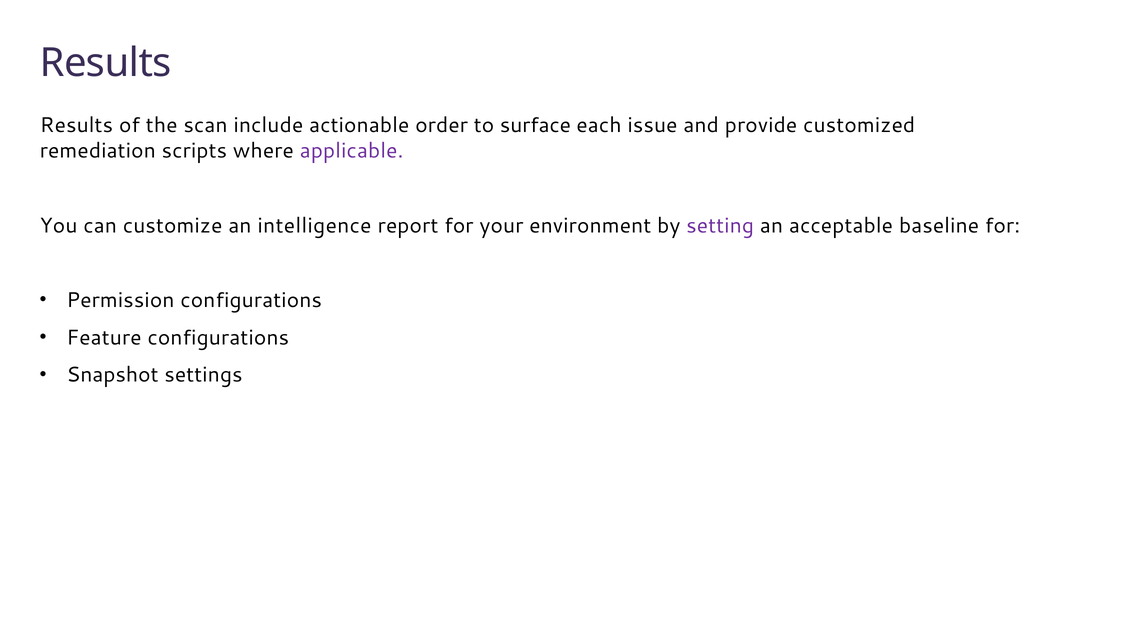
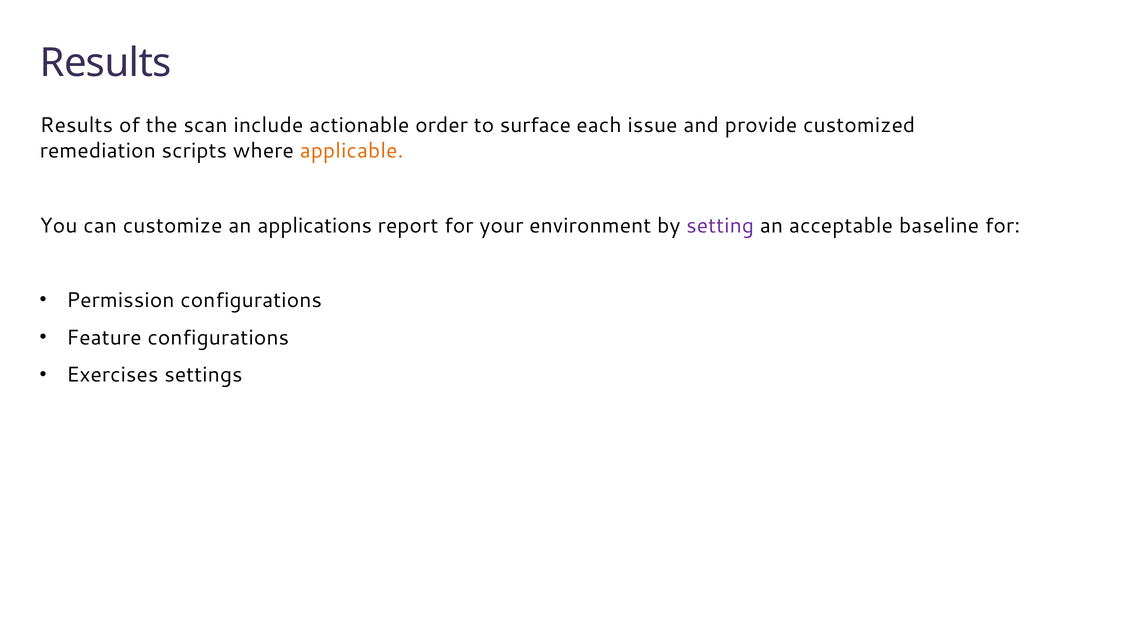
applicable colour: purple -> orange (352, 151)
intelligence: intelligence -> applications (315, 226)
Snapshot: Snapshot -> Exercises (112, 375)
